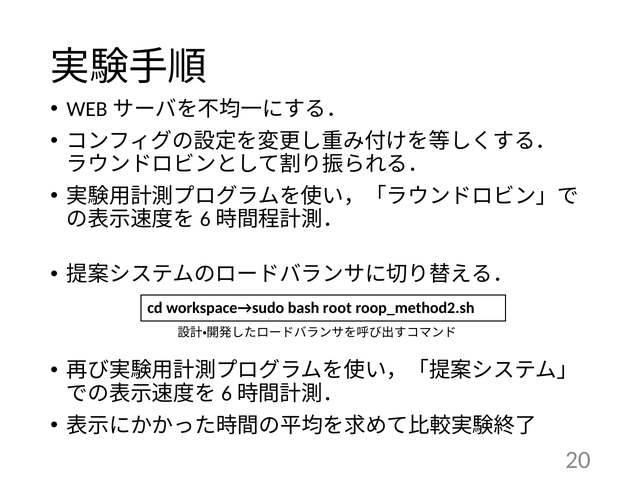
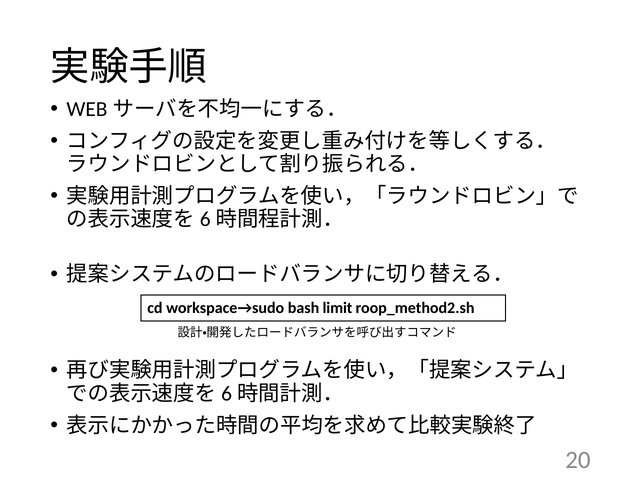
root: root -> limit (337, 308)
